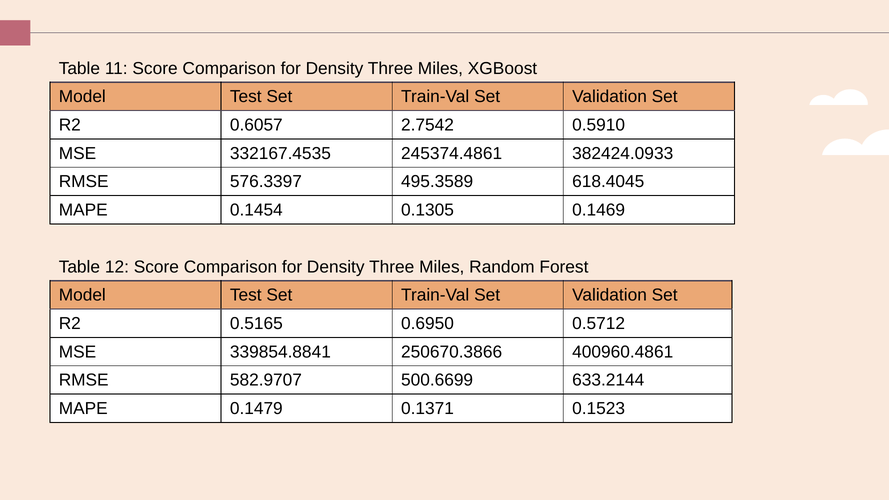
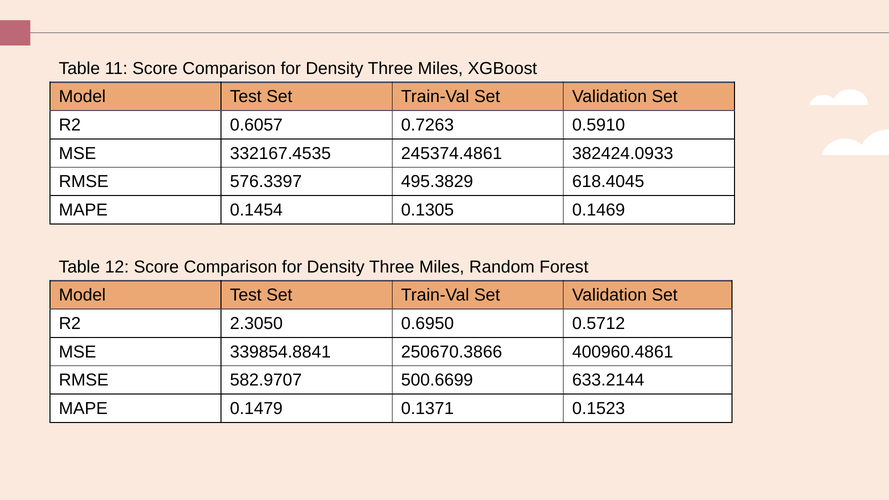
2.7542: 2.7542 -> 0.7263 (427, 125)
495.3589: 495.3589 -> 495.3829 (437, 182)
0.5165: 0.5165 -> 2.3050 (256, 324)
